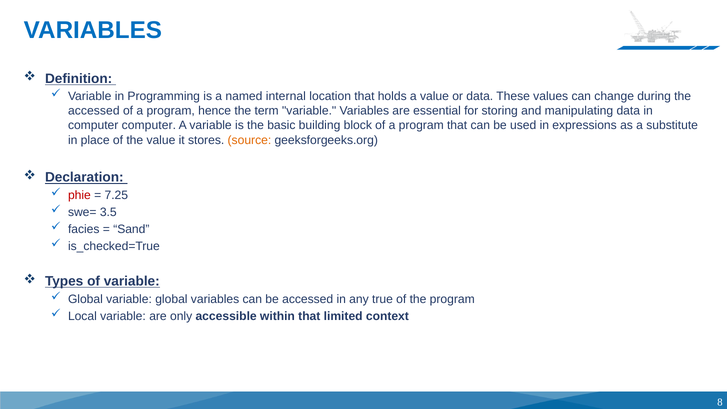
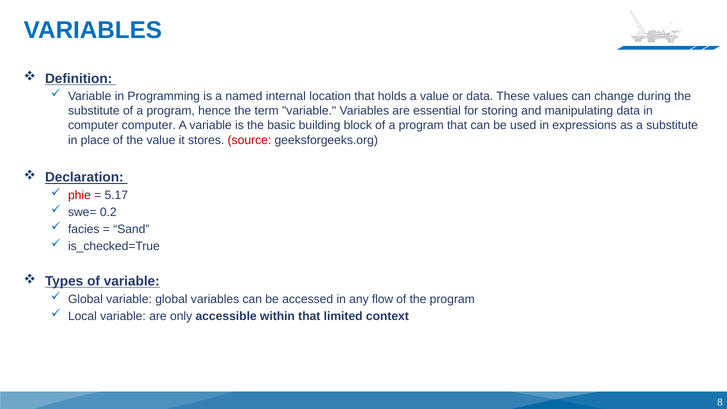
accessed: accessed -> substitute (94, 111)
source colour: orange -> red (249, 140)
7.25: 7.25 -> 5.17 (116, 195)
3.5: 3.5 -> 0.2 (108, 212)
true: true -> flow (383, 299)
